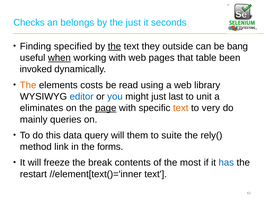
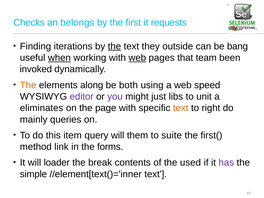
the just: just -> first (133, 23)
seconds: seconds -> requests (169, 23)
specified: specified -> iterations (73, 46)
web underline: none -> present (137, 58)
table: table -> team (206, 58)
costs: costs -> along (92, 85)
read: read -> both (128, 85)
library: library -> speed (207, 85)
editor colour: blue -> purple (82, 97)
you colour: blue -> purple (115, 97)
last: last -> libs (176, 97)
page underline: present -> none (106, 108)
very: very -> right (211, 108)
data: data -> item (73, 135)
rely(: rely( -> first( (211, 135)
freeze: freeze -> loader (57, 163)
most: most -> used (190, 163)
has colour: blue -> purple (226, 163)
restart: restart -> simple (33, 174)
